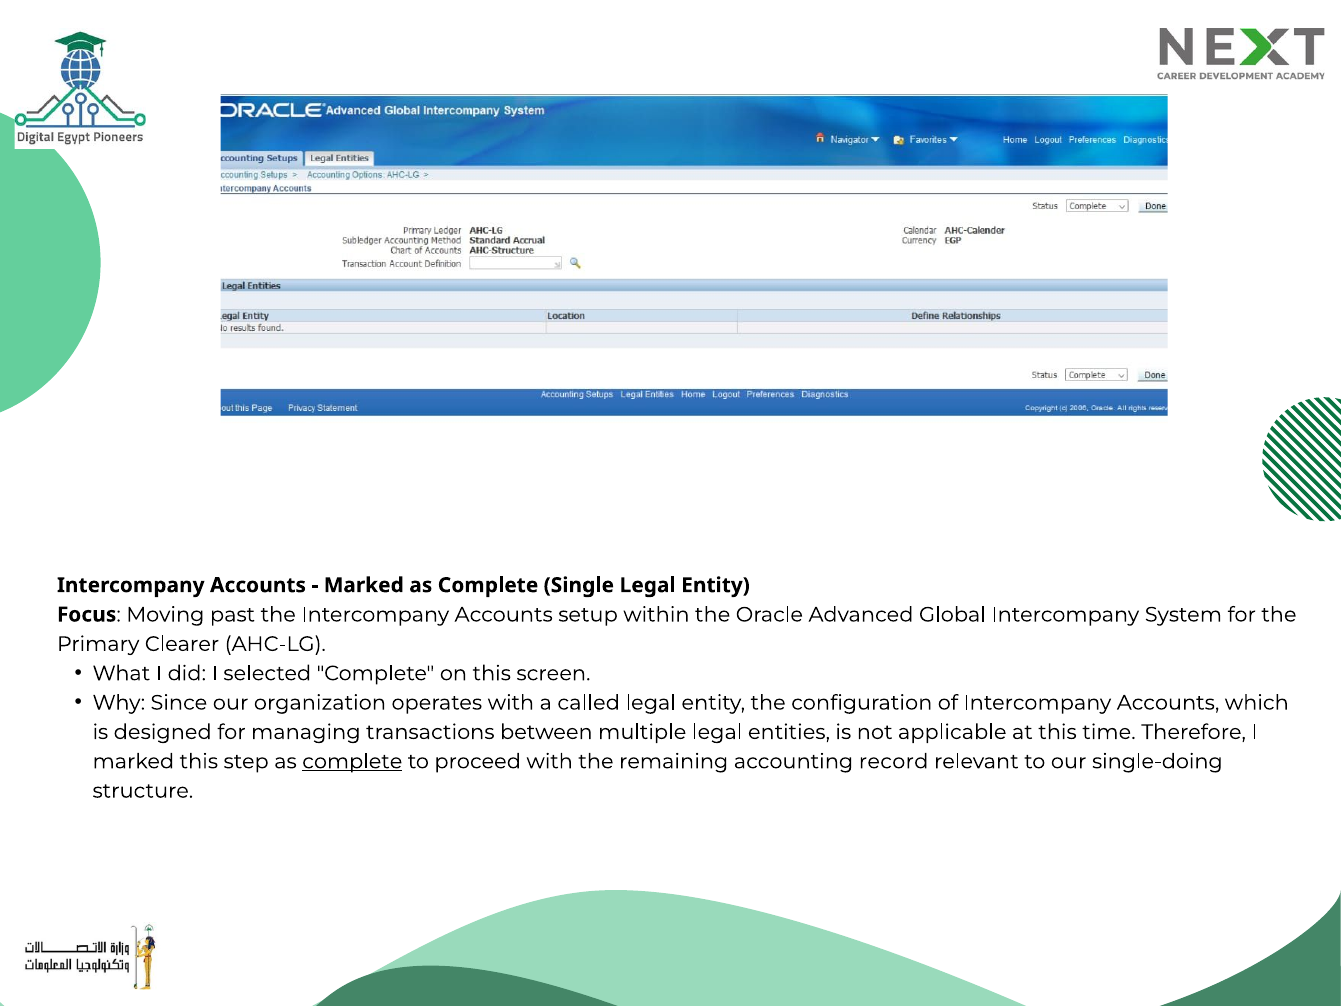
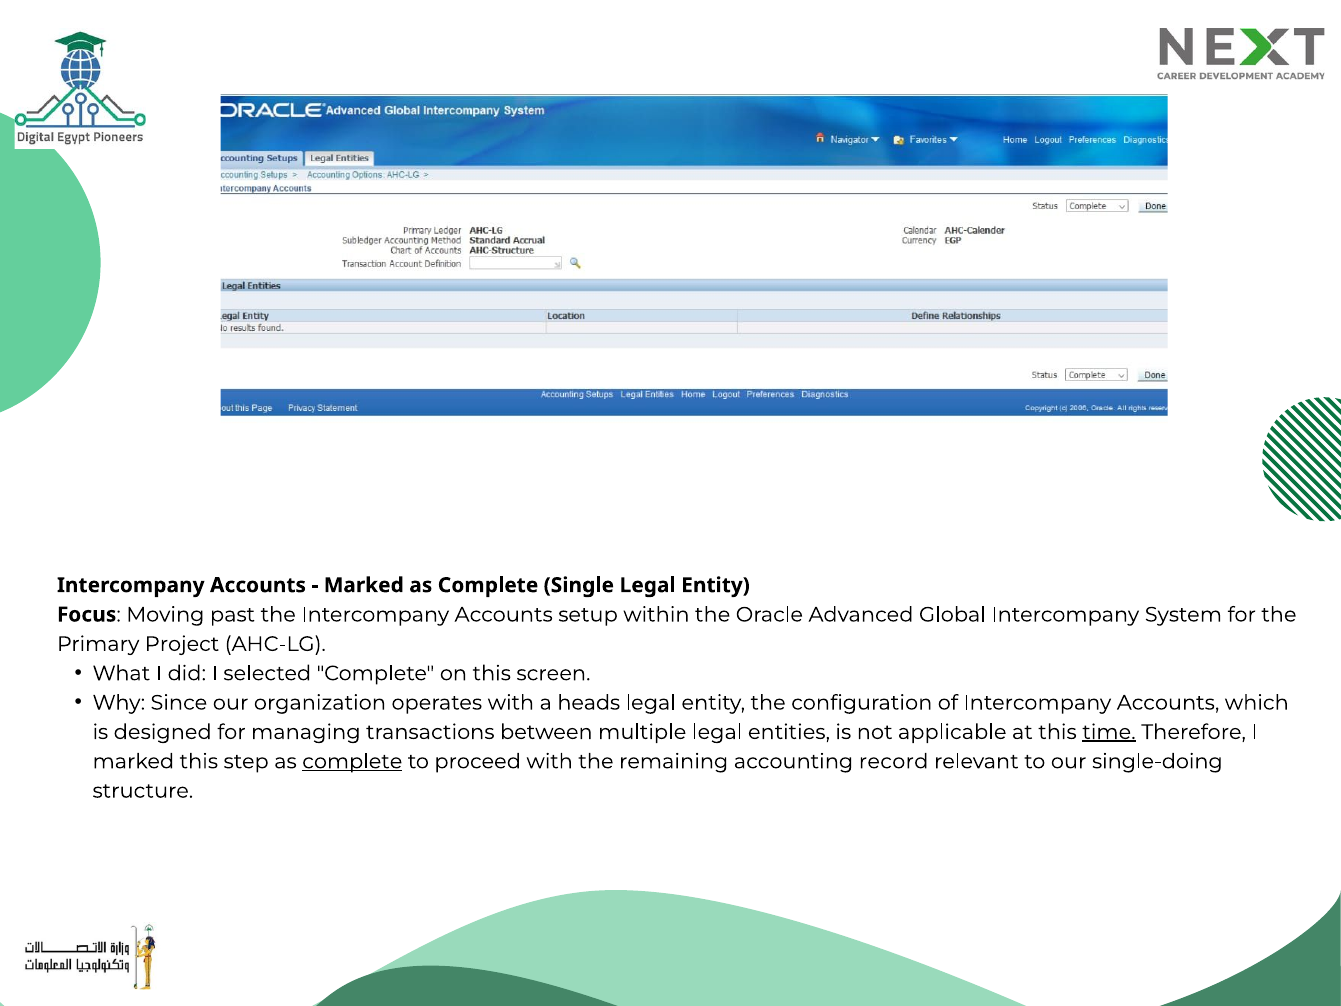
Clearer: Clearer -> Project (182, 644)
called: called -> heads (589, 703)
time underline: none -> present (1109, 732)
